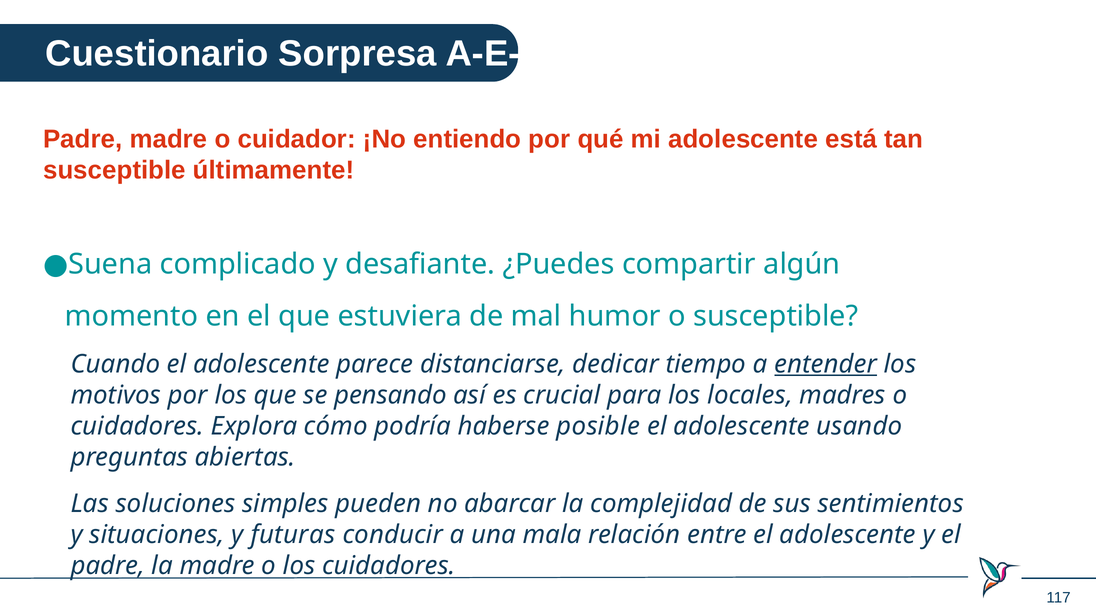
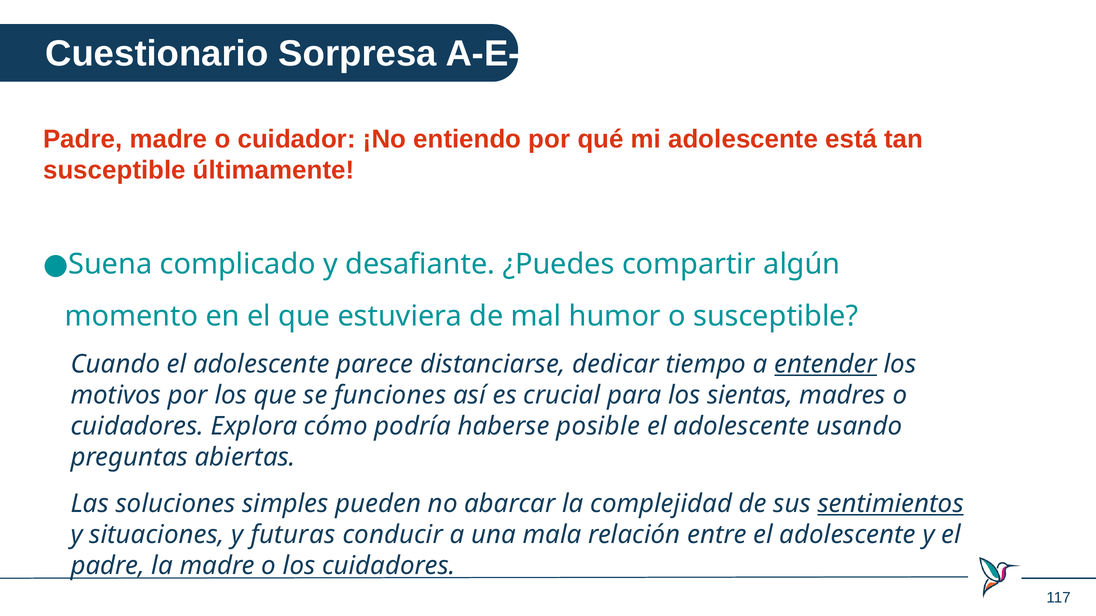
pensando: pensando -> funciones (390, 396)
locales: locales -> sientas (750, 396)
sentimientos underline: none -> present (891, 504)
